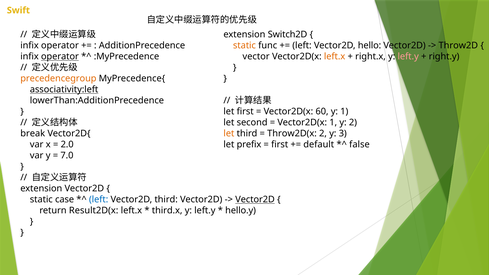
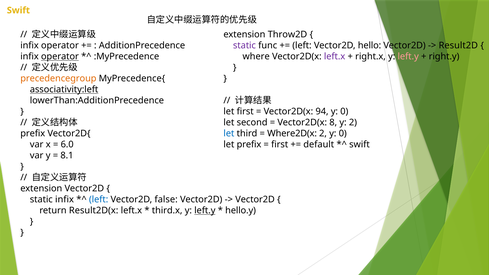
Switch2D: Switch2D -> Throw2D (287, 35)
static colour: orange -> purple (244, 46)
Throw2D: Throw2D -> Result2D (458, 46)
vector: vector -> where (256, 57)
left.x colour: orange -> purple (335, 57)
60: 60 -> 94 (322, 112)
1: 1 -> 0 (344, 112)
Vector2D(x 1: 1 -> 8 (333, 123)
break: break -> prefix (33, 134)
let colour: orange -> blue (229, 134)
Throw2D(x: Throw2D(x -> Where2D(x (292, 134)
2 y 3: 3 -> 0 (343, 134)
2.0: 2.0 -> 6.0 (67, 145)
false: false -> swift (359, 145)
7.0: 7.0 -> 8.1 (67, 156)
static case: case -> infix (65, 200)
Vector2D third: third -> false (166, 200)
Vector2D underline: present -> none (255, 200)
left.y underline: none -> present (205, 211)
